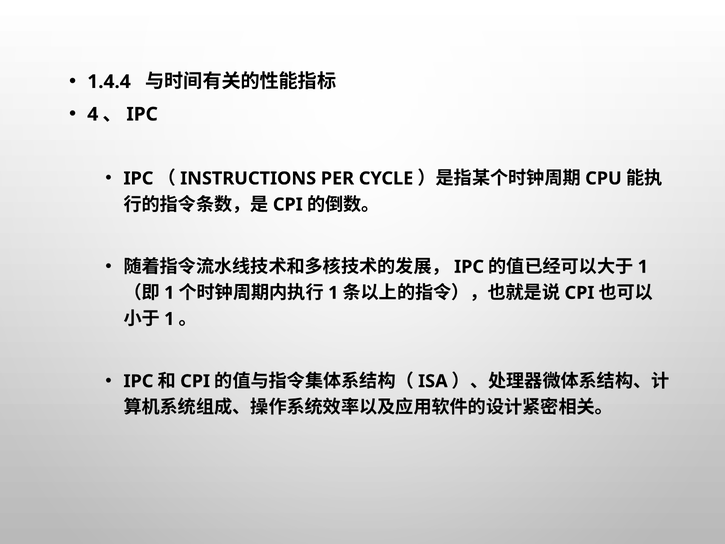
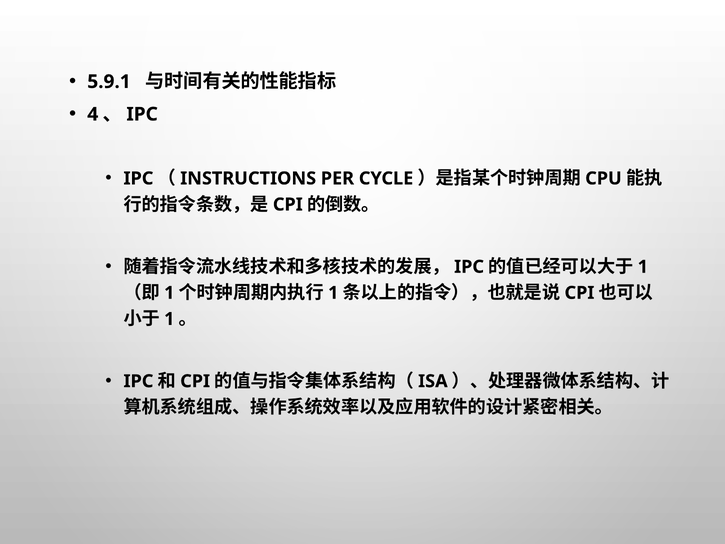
1.4.4: 1.4.4 -> 5.9.1 (109, 82)
